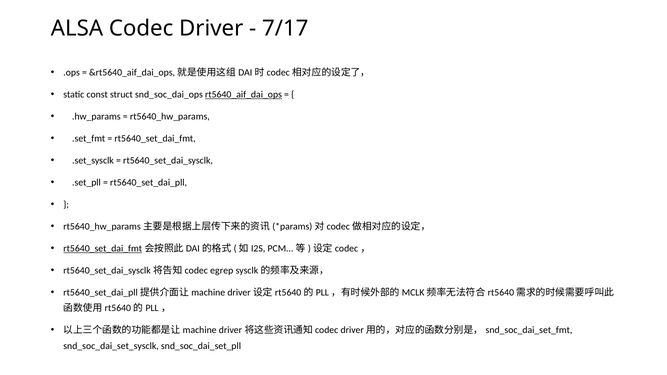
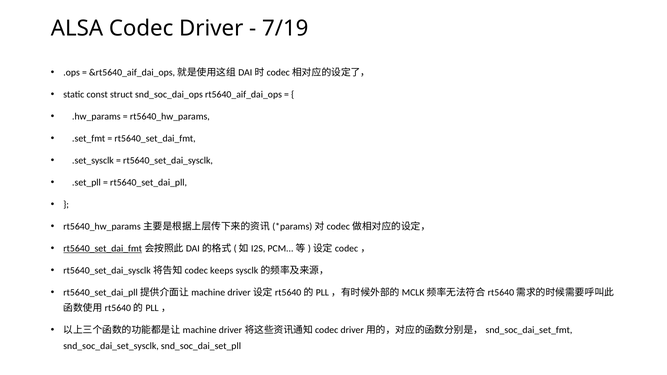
7/17: 7/17 -> 7/19 (285, 29)
rt5640_aif_dai_ops underline: present -> none (243, 95)
egrep: egrep -> keeps (222, 271)
